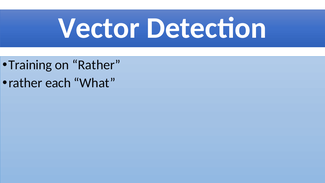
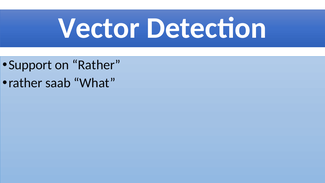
Training: Training -> Support (30, 65)
each: each -> saab (58, 83)
